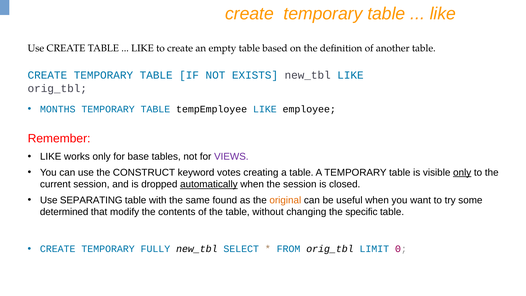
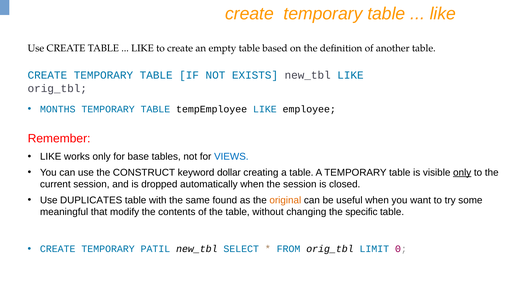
VIEWS colour: purple -> blue (231, 157)
votes: votes -> dollar (229, 172)
automatically underline: present -> none (209, 184)
SEPARATING: SEPARATING -> DUPLICATES (91, 200)
determined: determined -> meaningful (64, 212)
FULLY: FULLY -> PATIL (155, 249)
